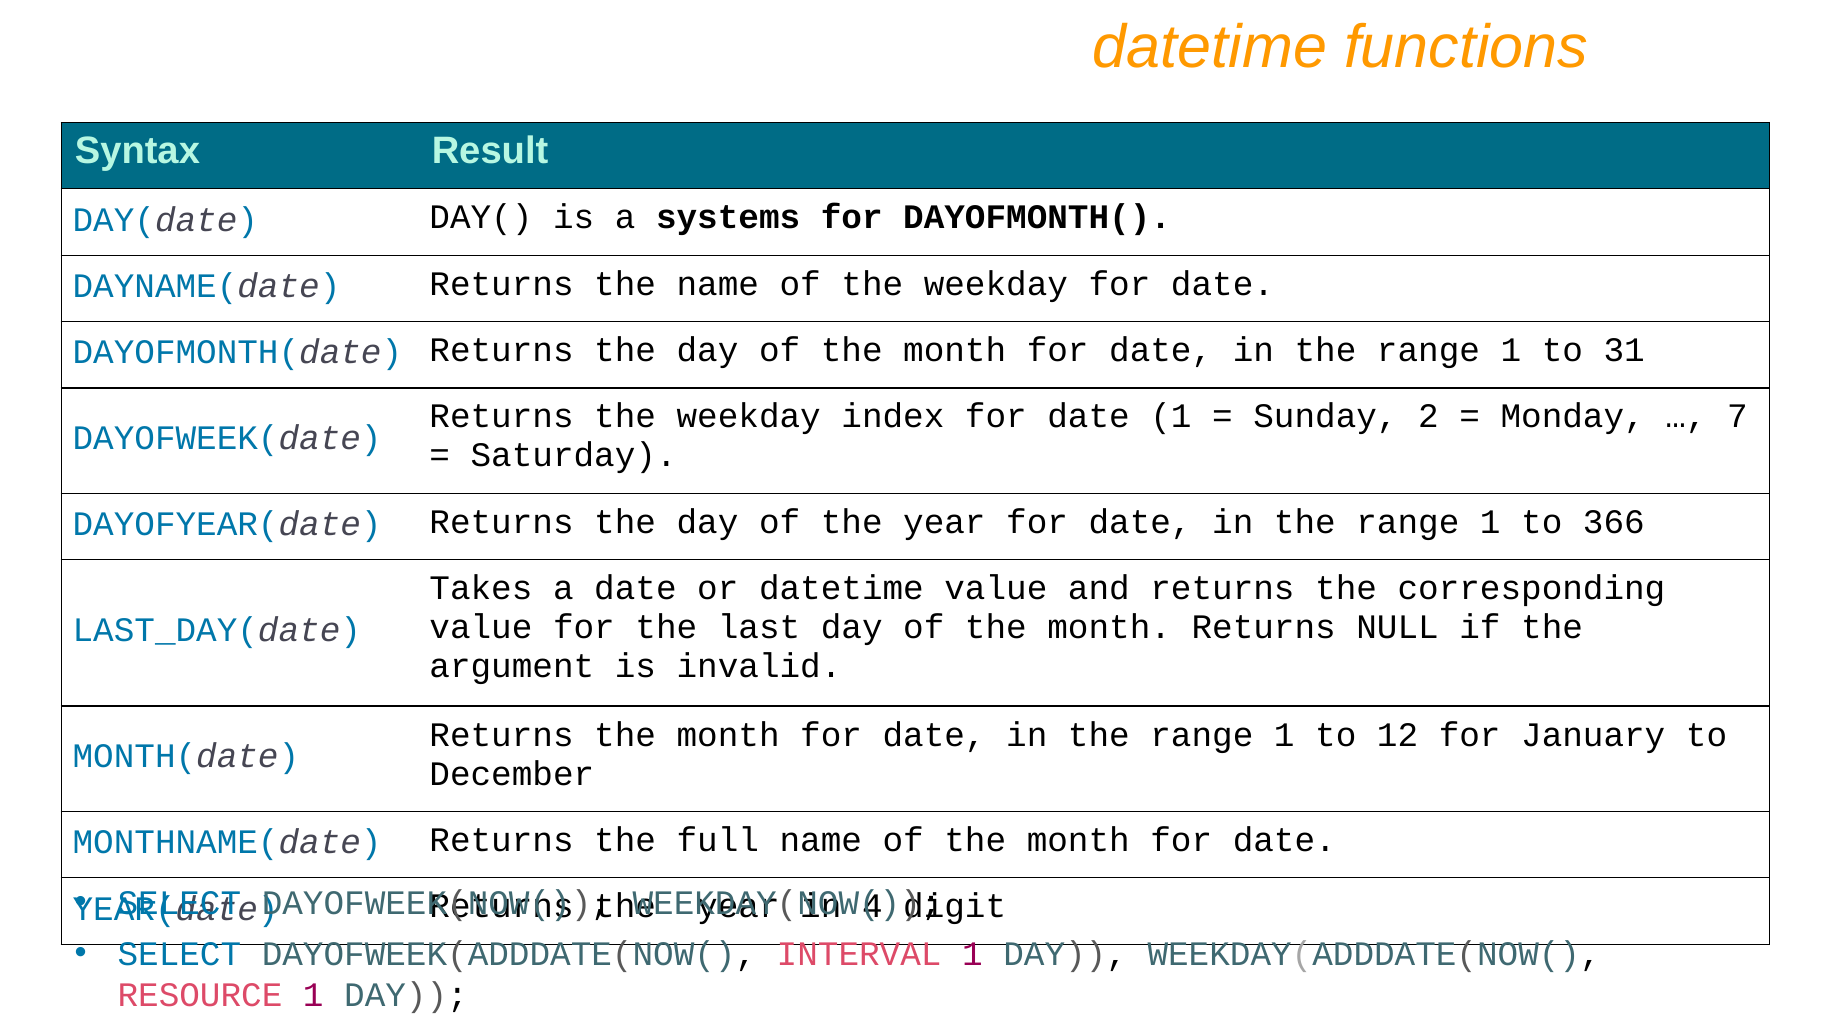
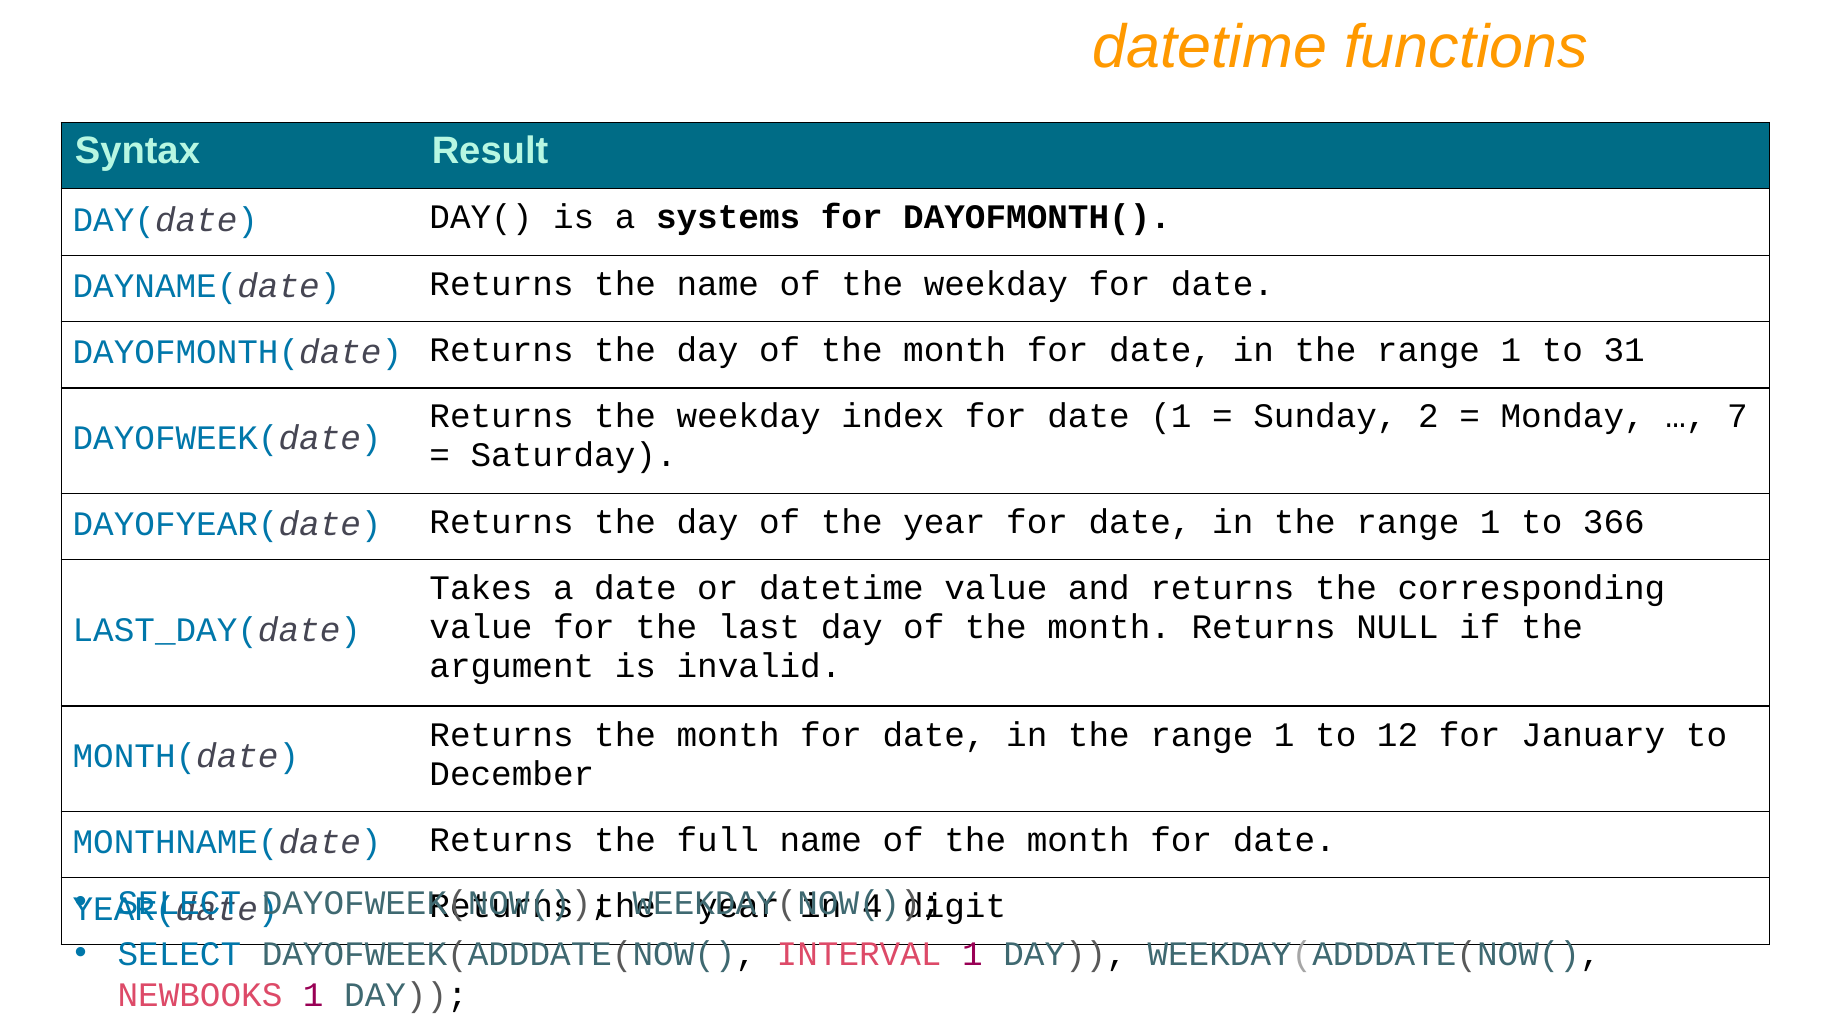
RESOURCE: RESOURCE -> NEWBOOKS (200, 995)
